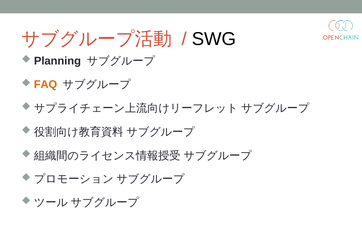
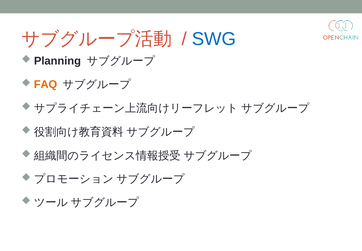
SWG colour: black -> blue (214, 39)
